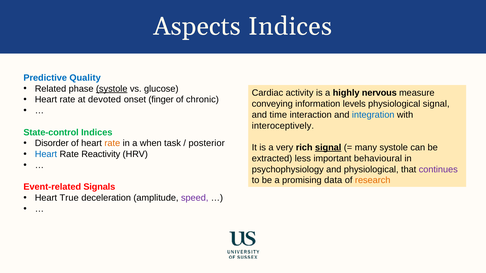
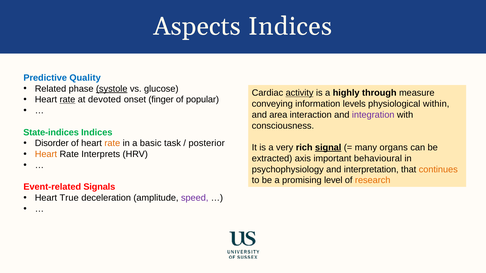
activity underline: none -> present (300, 93)
nervous: nervous -> through (379, 93)
rate underline: none -> present (67, 100)
chronic: chronic -> popular (203, 100)
physiological signal: signal -> within (436, 104)
time: time -> area (278, 115)
integration colour: blue -> purple (373, 115)
interoceptively: interoceptively -> consciousness (283, 126)
State-control: State-control -> State-indices (51, 133)
when: when -> basic (151, 144)
many systole: systole -> organs (394, 148)
Heart colour: blue -> orange (46, 154)
Reactivity: Reactivity -> Interprets (101, 154)
less: less -> axis (303, 159)
and physiological: physiological -> interpretation (371, 170)
continues colour: purple -> orange (438, 170)
data: data -> level (333, 181)
